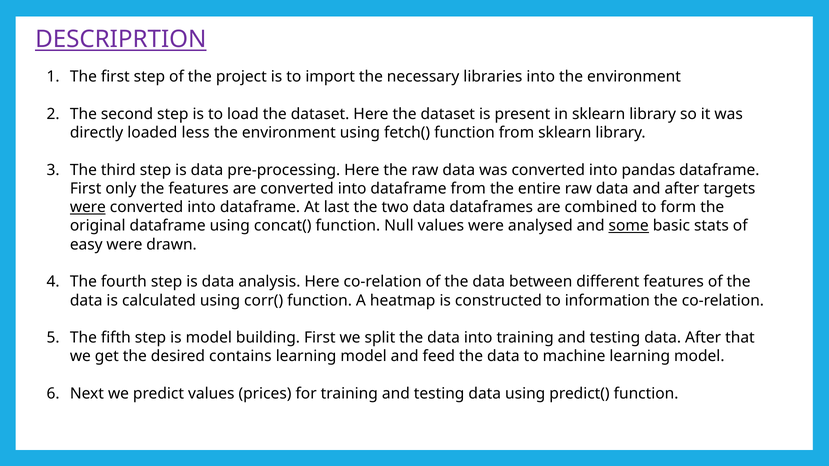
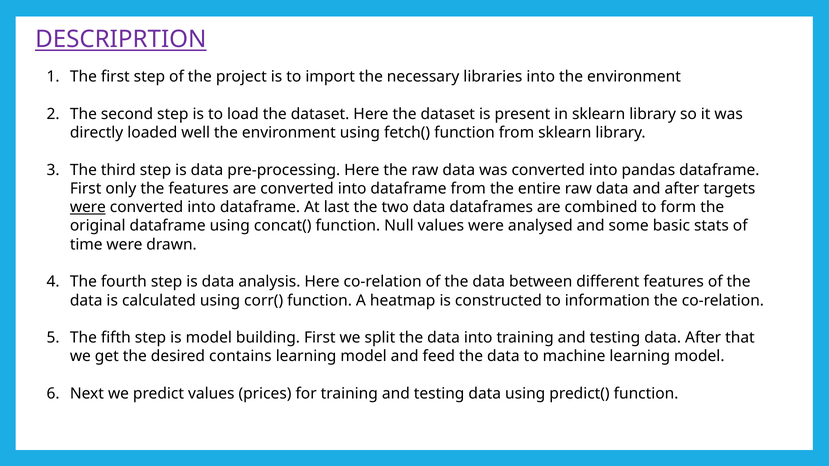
less: less -> well (196, 133)
some underline: present -> none (629, 226)
easy: easy -> time (86, 245)
